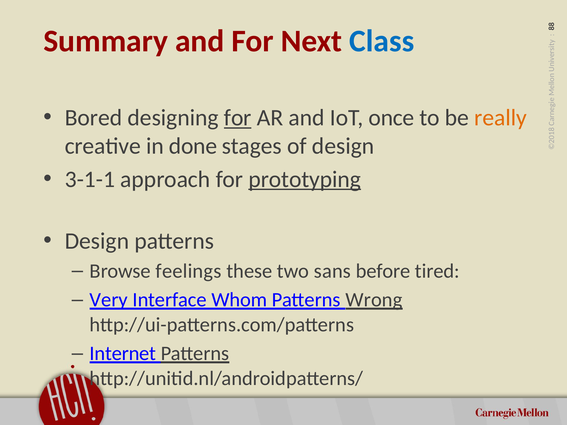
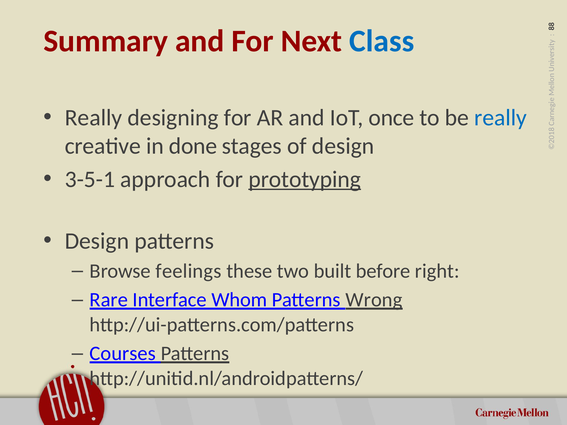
Bored: Bored -> Really (93, 118)
for underline: present -> none (238, 118)
really colour: orange -> blue (501, 118)
3-1-1: 3-1-1 -> 3-5-1 (90, 179)
sans: sans -> built (333, 271)
tired: tired -> right (437, 271)
Very: Very -> Rare (109, 300)
Internet: Internet -> Courses (123, 354)
